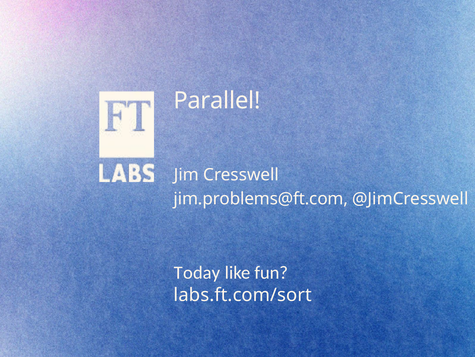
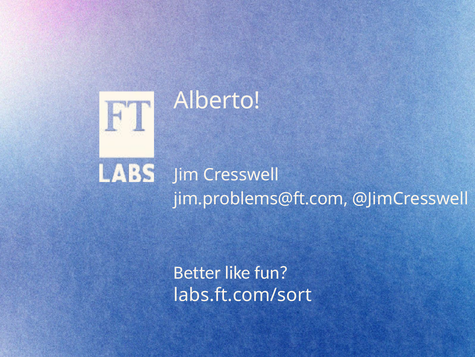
Parallel: Parallel -> Alberto (217, 100)
Today: Today -> Better (197, 272)
